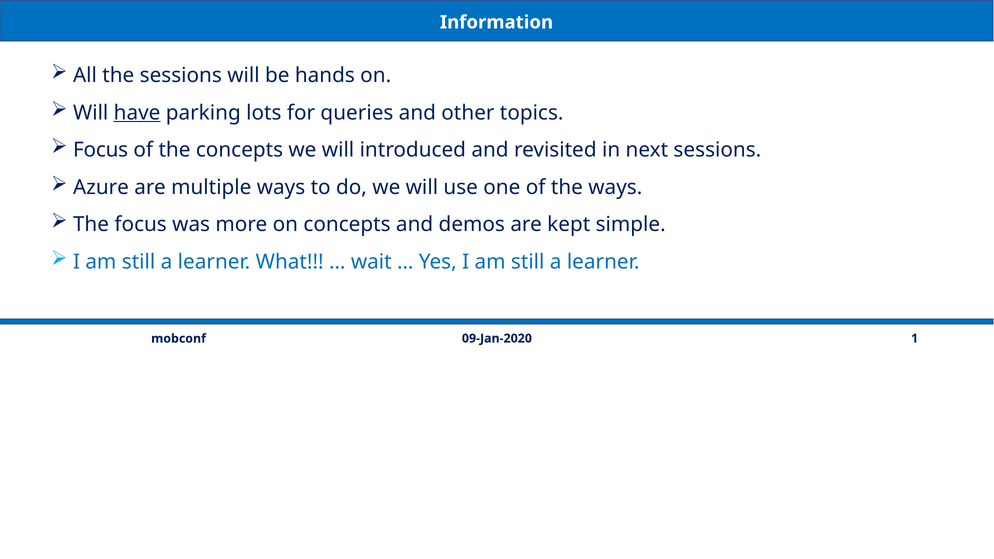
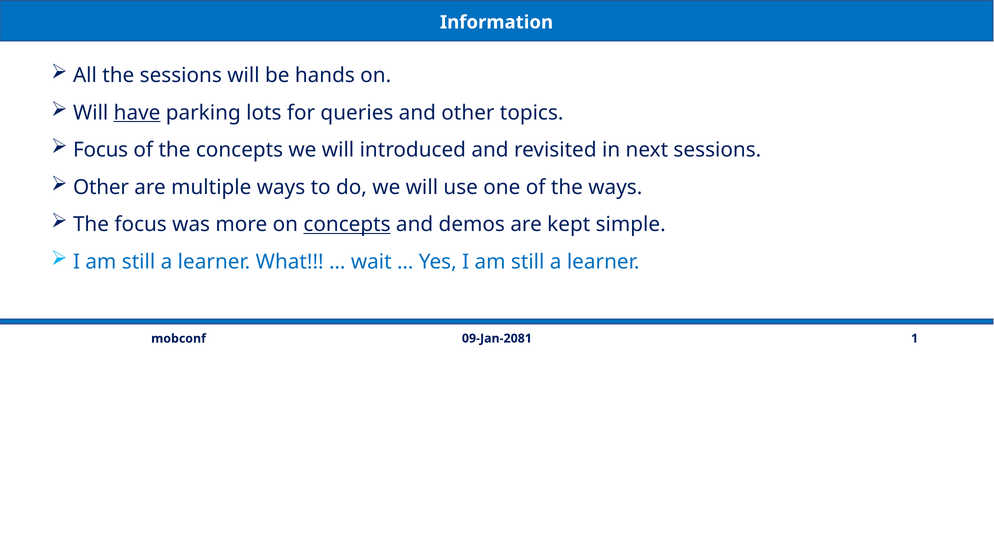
Azure: Azure -> Other (101, 187)
concepts underline: none -> present (347, 225)
09-Jan-2020: 09-Jan-2020 -> 09-Jan-2081 (497, 339)
